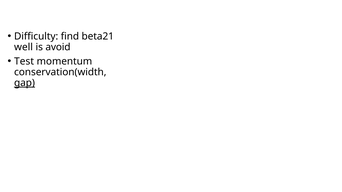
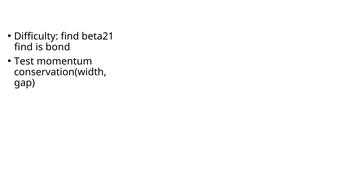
well: well -> find (24, 47)
avoid: avoid -> bond (58, 47)
gap underline: present -> none (25, 83)
